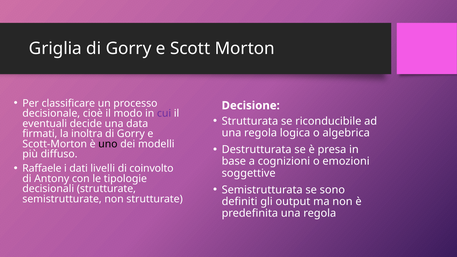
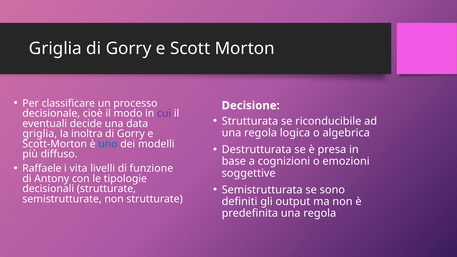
firmati: firmati -> griglia (40, 134)
uno colour: black -> blue (108, 144)
dati: dati -> vita (79, 169)
coinvolto: coinvolto -> funzione (151, 169)
